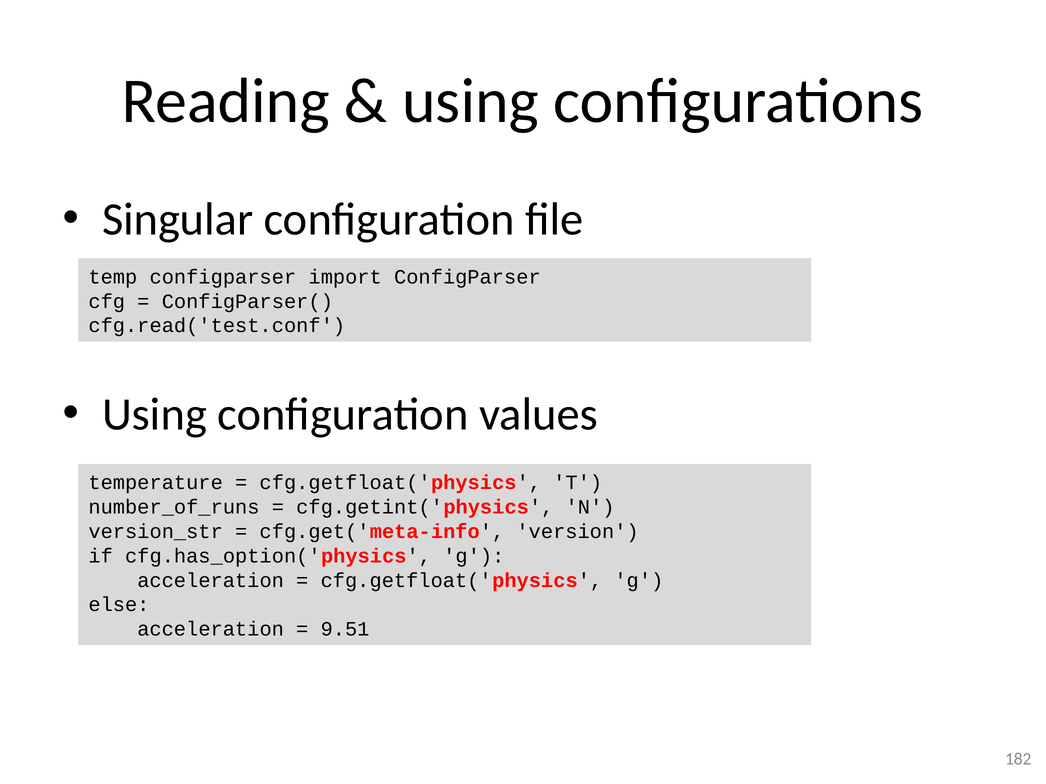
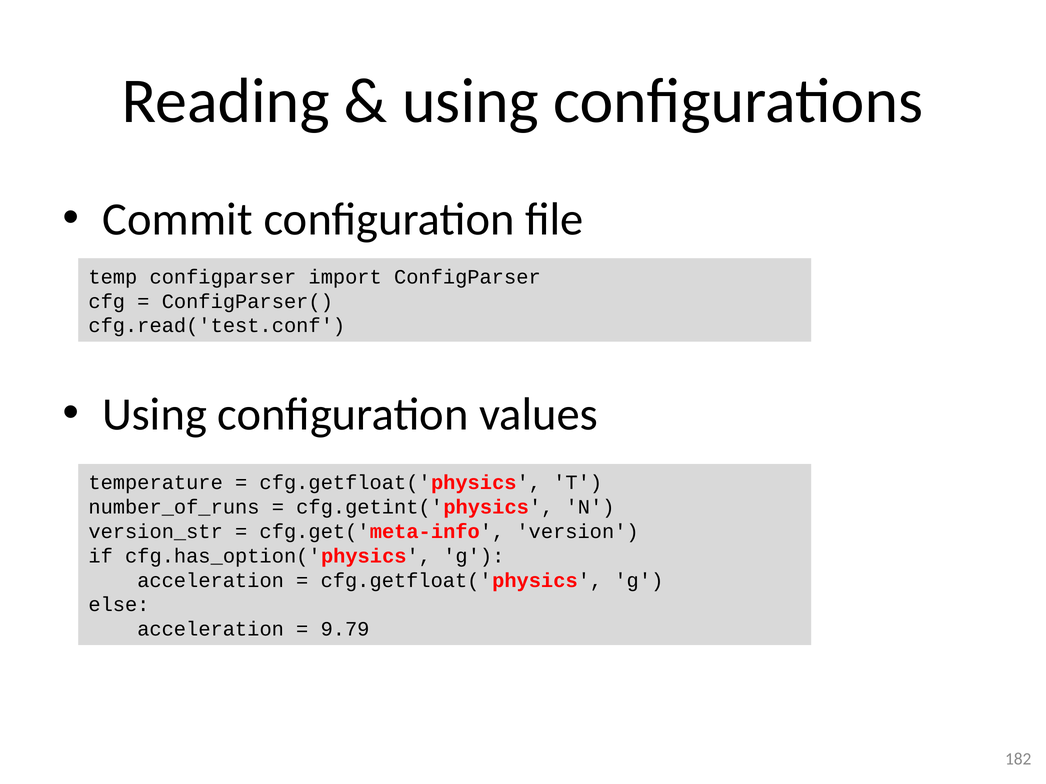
Singular: Singular -> Commit (177, 219)
9.51: 9.51 -> 9.79 (345, 630)
